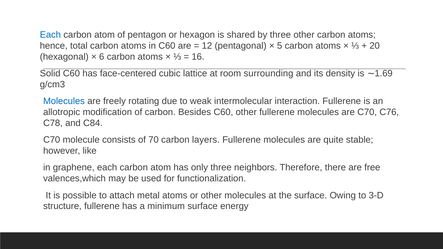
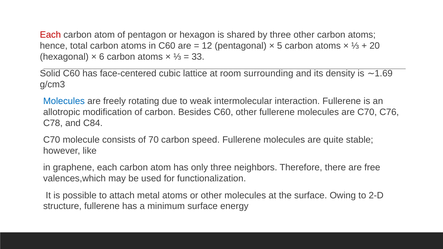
Each colour: blue -> red (50, 35)
16: 16 -> 33 (198, 57)
layers: layers -> speed (206, 140)
3-D: 3-D -> 2-D (376, 195)
